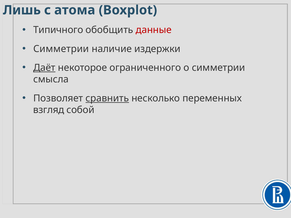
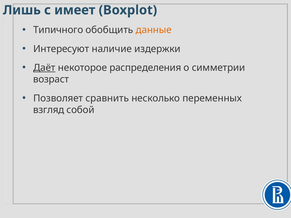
атома: атома -> имеет (75, 10)
данные colour: red -> orange (154, 30)
Симметрии: Симметрии -> Интересуют (61, 49)
ограниченного: ограниченного -> распределения (145, 68)
смысла: смысла -> возраст (51, 79)
сравнить underline: present -> none (107, 98)
